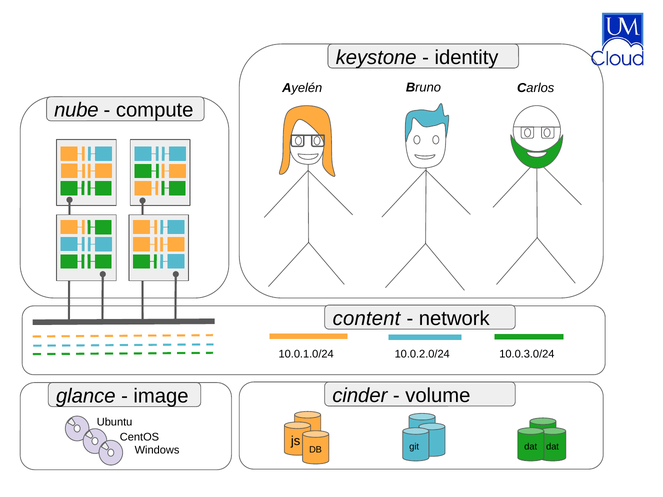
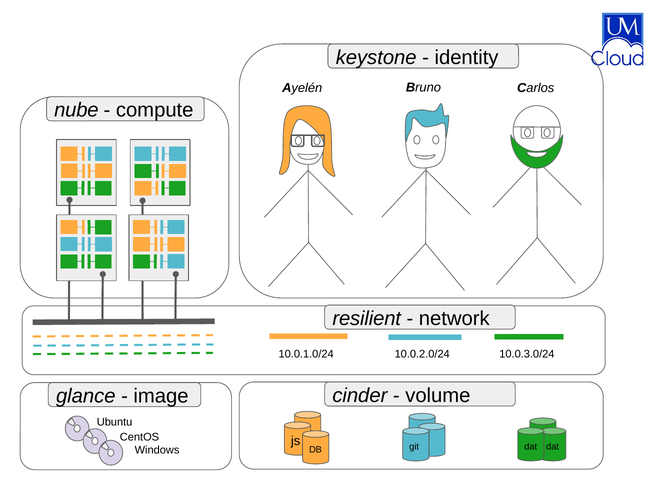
content: content -> resilient (367, 319)
